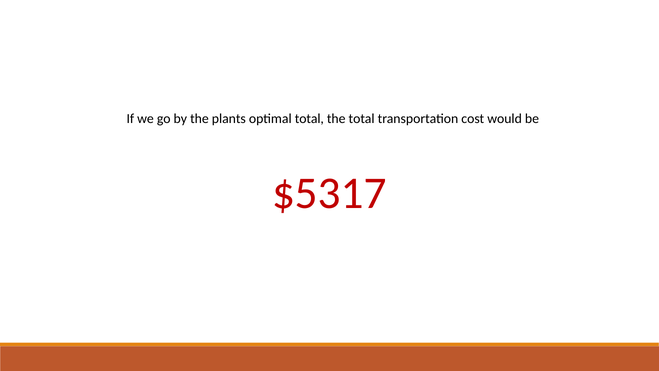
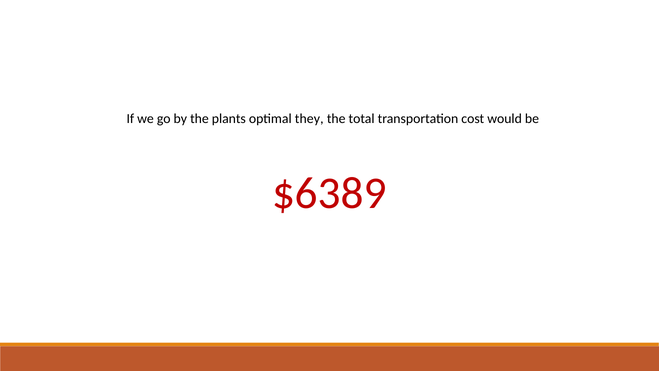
optimal total: total -> they (309, 118)
$5317: $5317 -> $6389 (329, 193)
